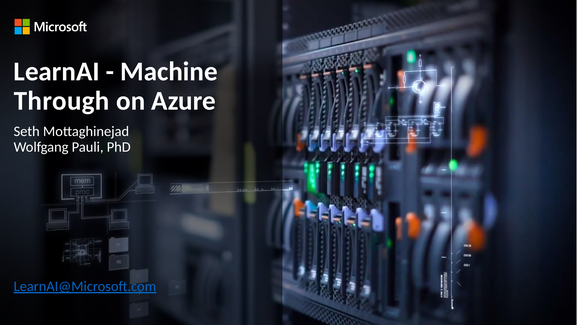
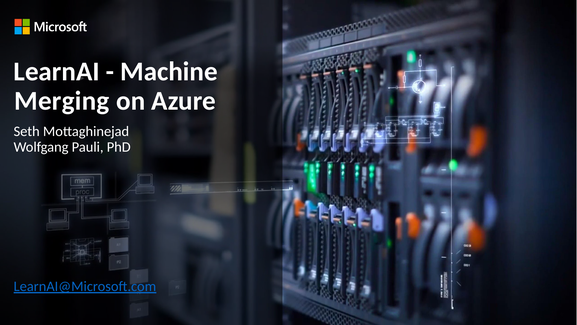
Through: Through -> Merging (62, 101)
